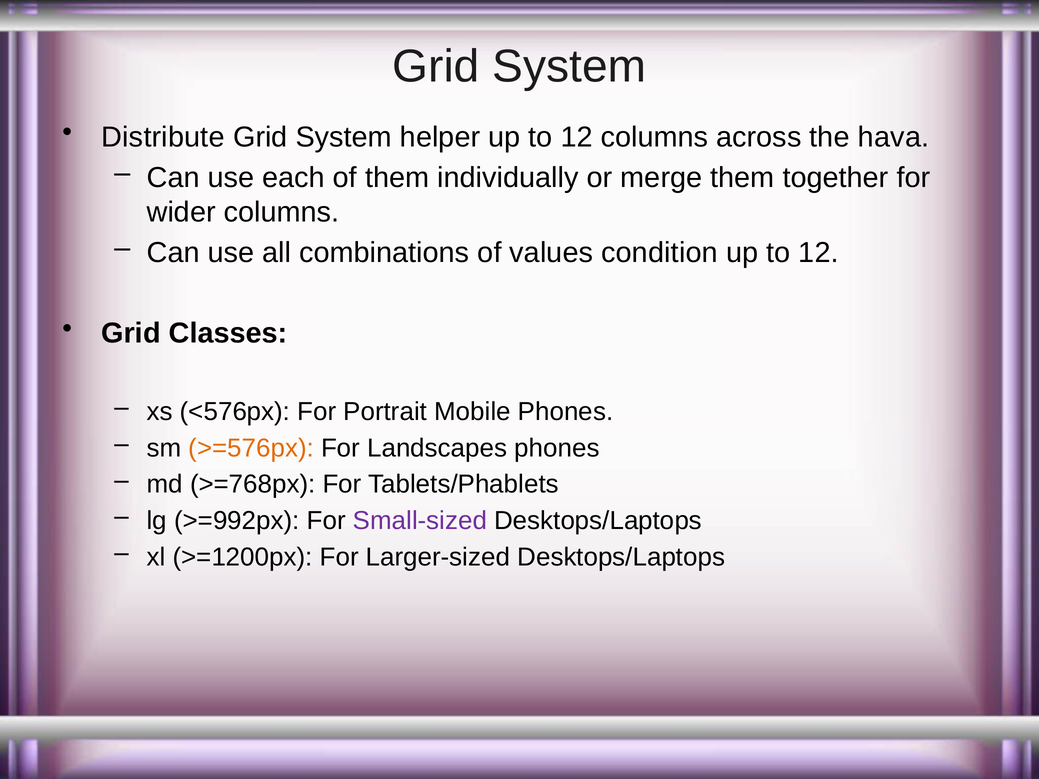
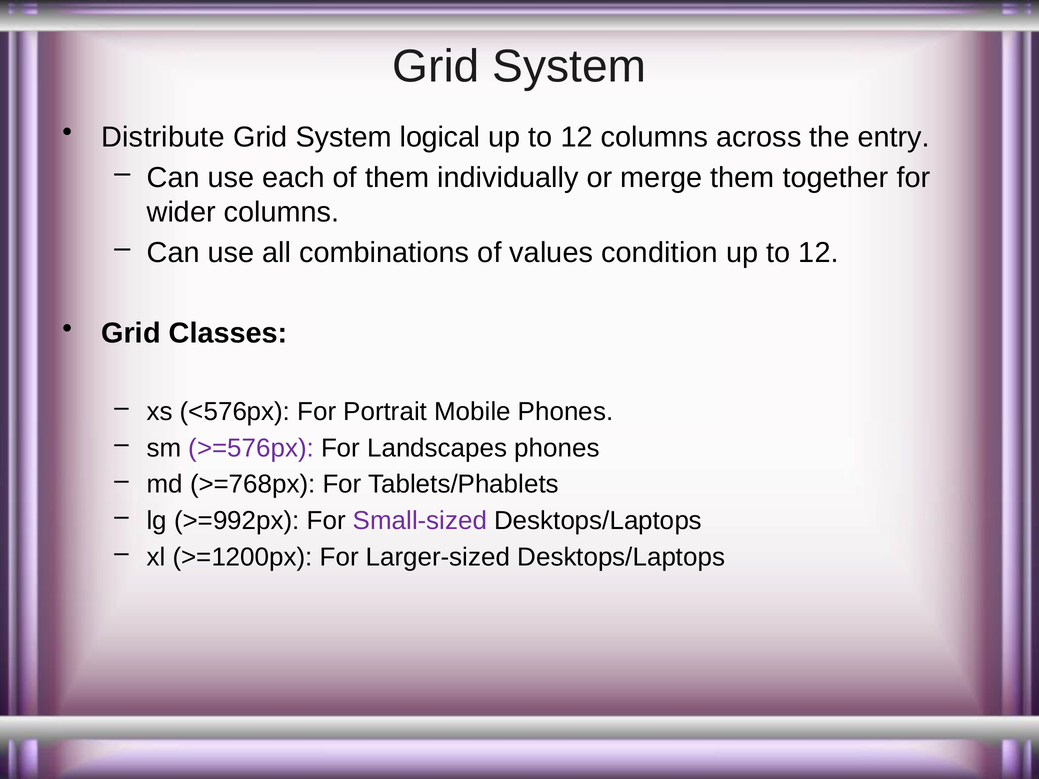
helper: helper -> logical (440, 137)
hava: hava -> entry (894, 137)
>=576px colour: orange -> purple (251, 448)
